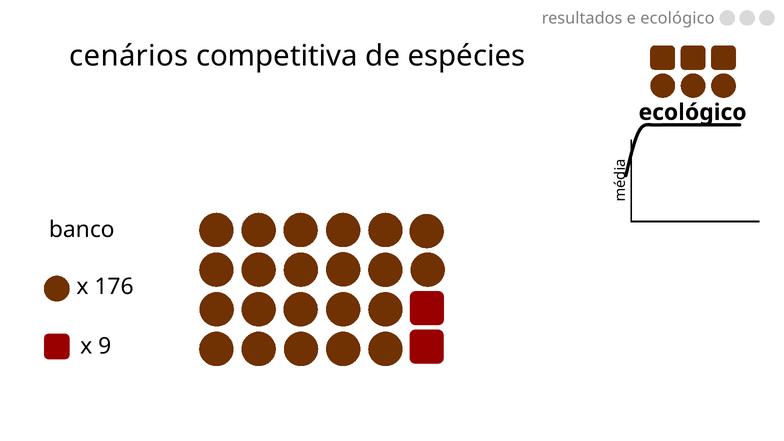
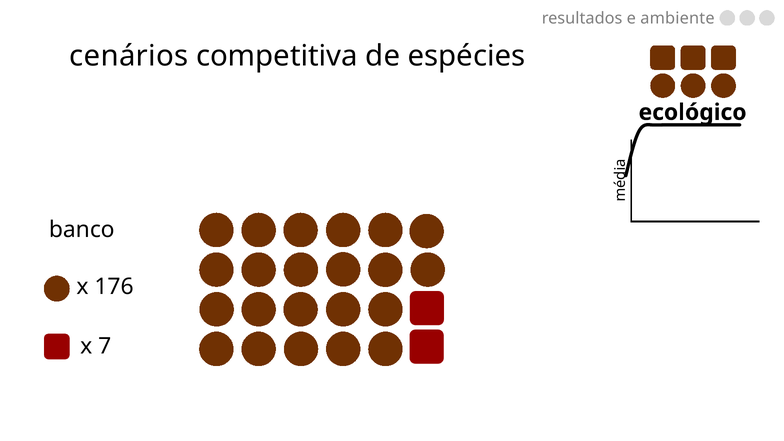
e ecológico: ecológico -> ambiente (677, 18)
9: 9 -> 7 (105, 346)
